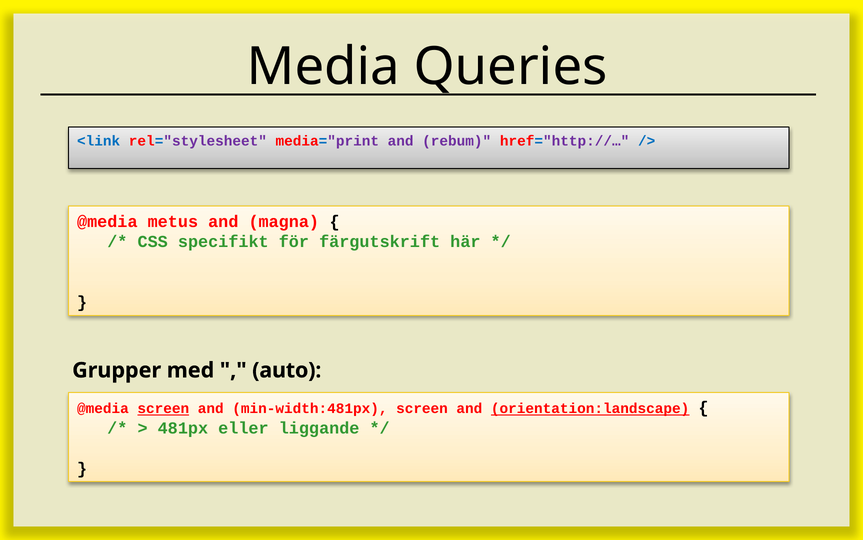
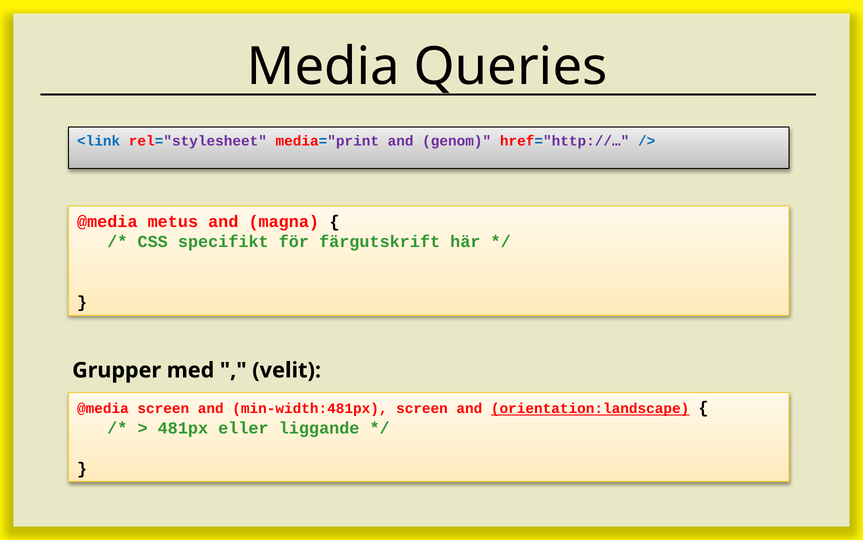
rebum: rebum -> genom (457, 141)
auto: auto -> velit (287, 370)
screen underline: present -> none (163, 408)
